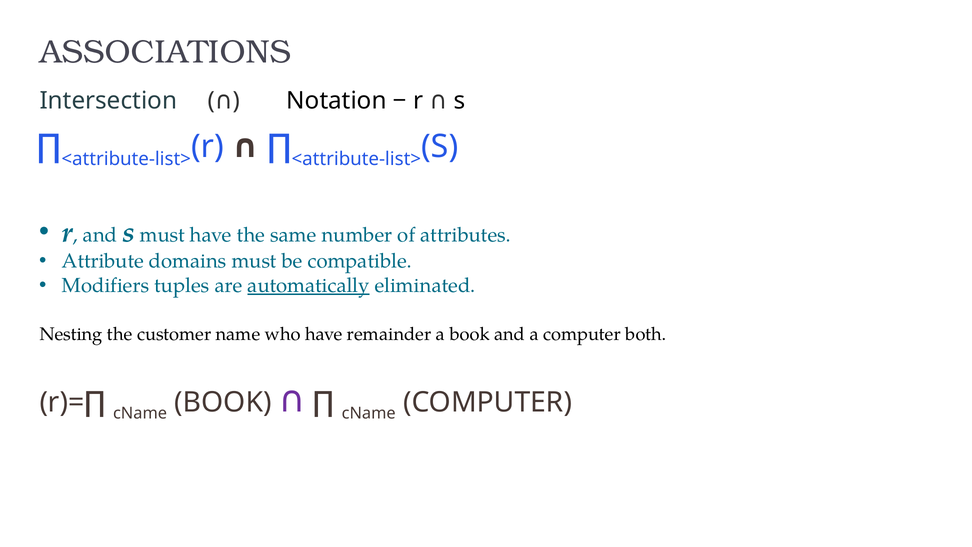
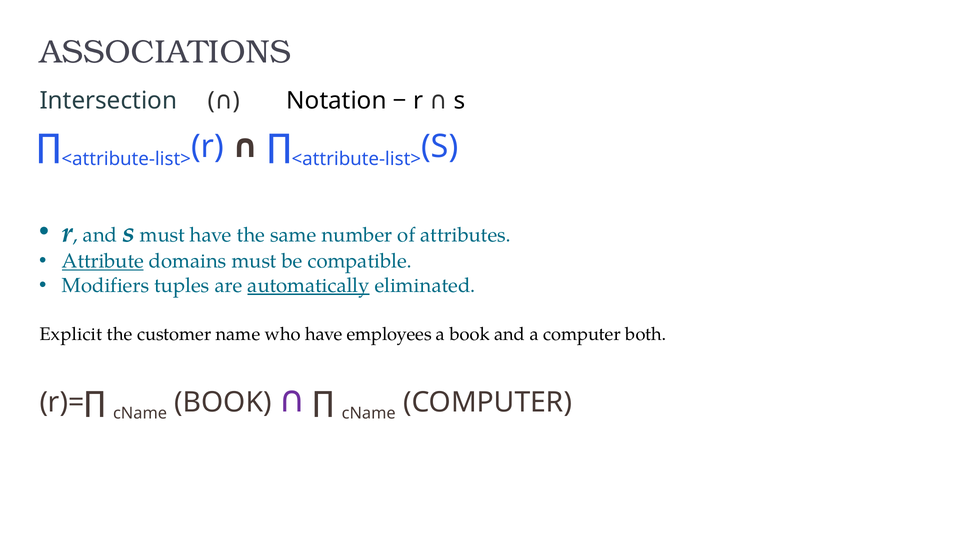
Attribute underline: none -> present (103, 261)
Nesting: Nesting -> Explicit (71, 334)
remainder: remainder -> employees (389, 334)
